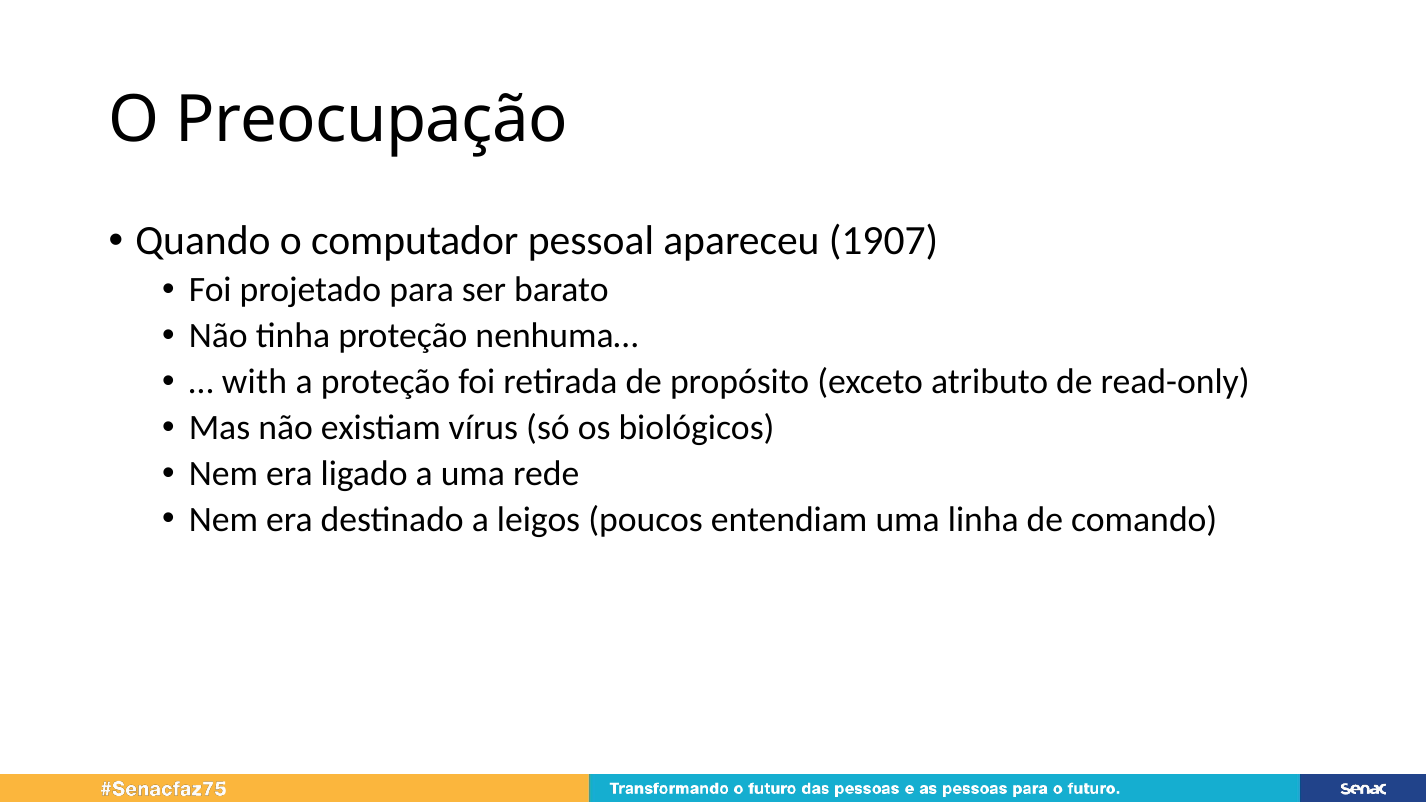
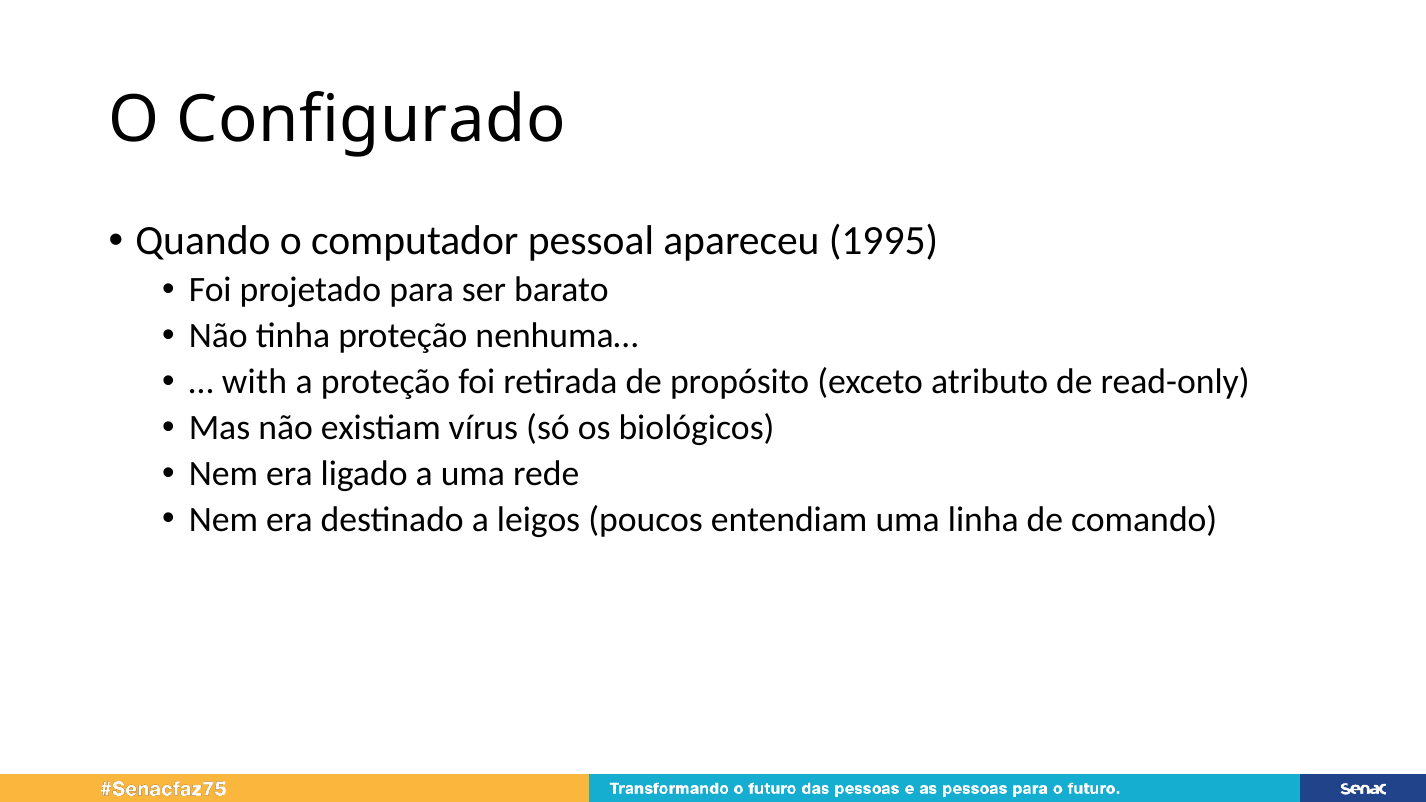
Preocupação: Preocupação -> Configurado (371, 120)
1907: 1907 -> 1995 (884, 241)
